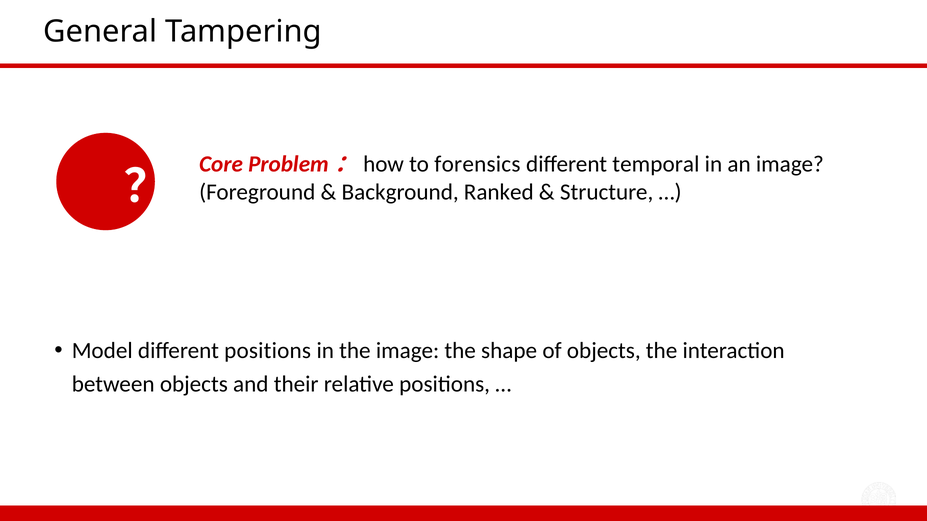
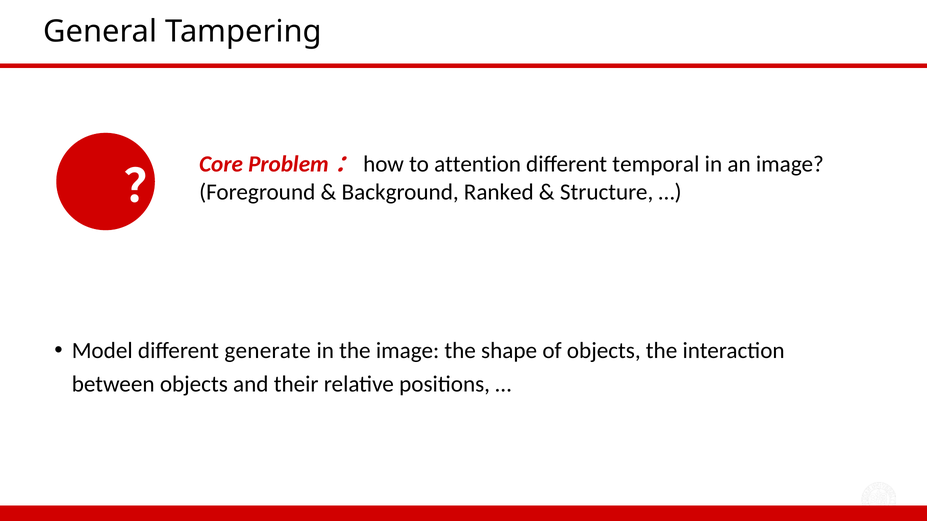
forensics: forensics -> attention (478, 164)
different positions: positions -> generate (268, 351)
